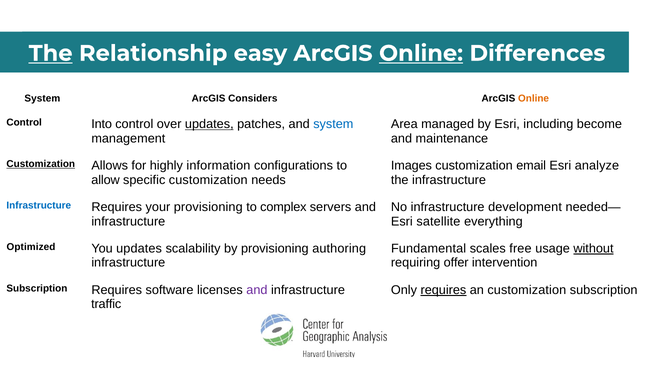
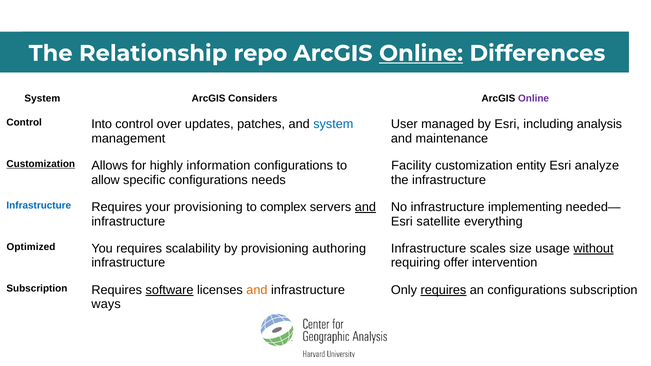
The underline: present -> none (51, 53)
easy: easy -> repo (260, 53)
Online colour: orange -> purple (534, 99)
updates underline: present -> none (209, 124)
Area: Area -> User (404, 124)
become: become -> analysis (599, 124)
Images: Images -> Facility (411, 166)
email: email -> entity (531, 166)
specific customization: customization -> configurations (208, 180)
and underline: none -> present (365, 207)
development: development -> implementing (525, 207)
You updates: updates -> requires (139, 249)
Fundamental: Fundamental -> Infrastructure (429, 249)
free: free -> size (521, 249)
software underline: none -> present (170, 290)
and colour: purple -> orange (257, 290)
an customization: customization -> configurations (527, 290)
traffic: traffic -> ways (106, 304)
